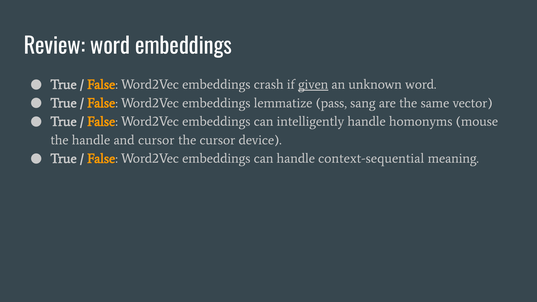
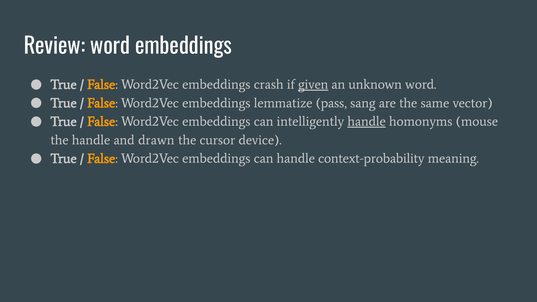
handle underline: none -> present (367, 121)
and cursor: cursor -> drawn (156, 140)
context-sequential: context-sequential -> context-probability (371, 159)
